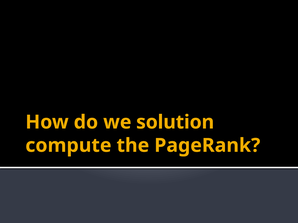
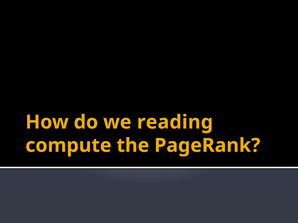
solution: solution -> reading (175, 122)
